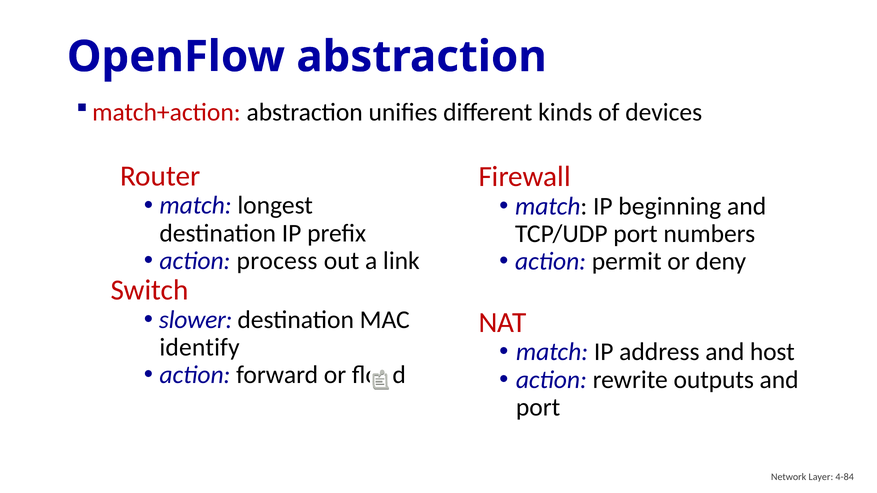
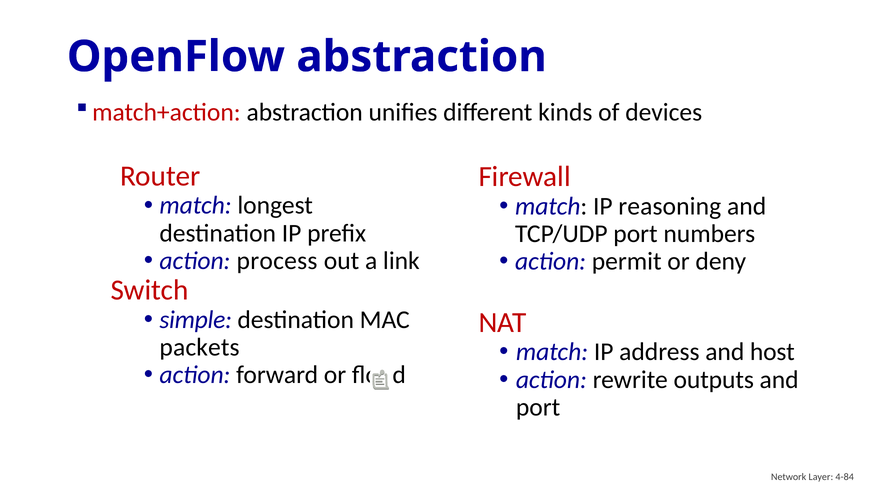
beginning: beginning -> reasoning (670, 206)
slower: slower -> simple (196, 320)
identify: identify -> packets (200, 348)
